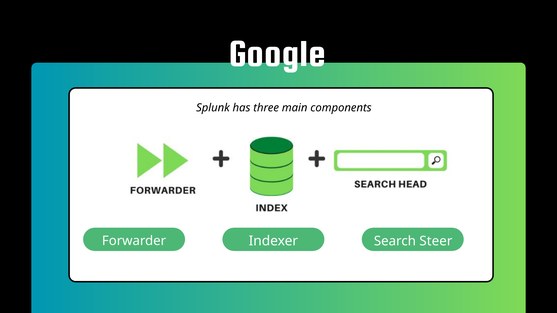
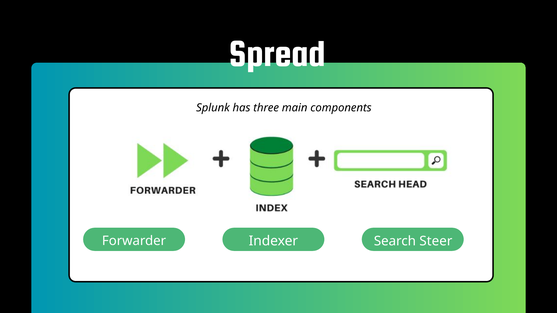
Google: Google -> Spread (277, 53)
